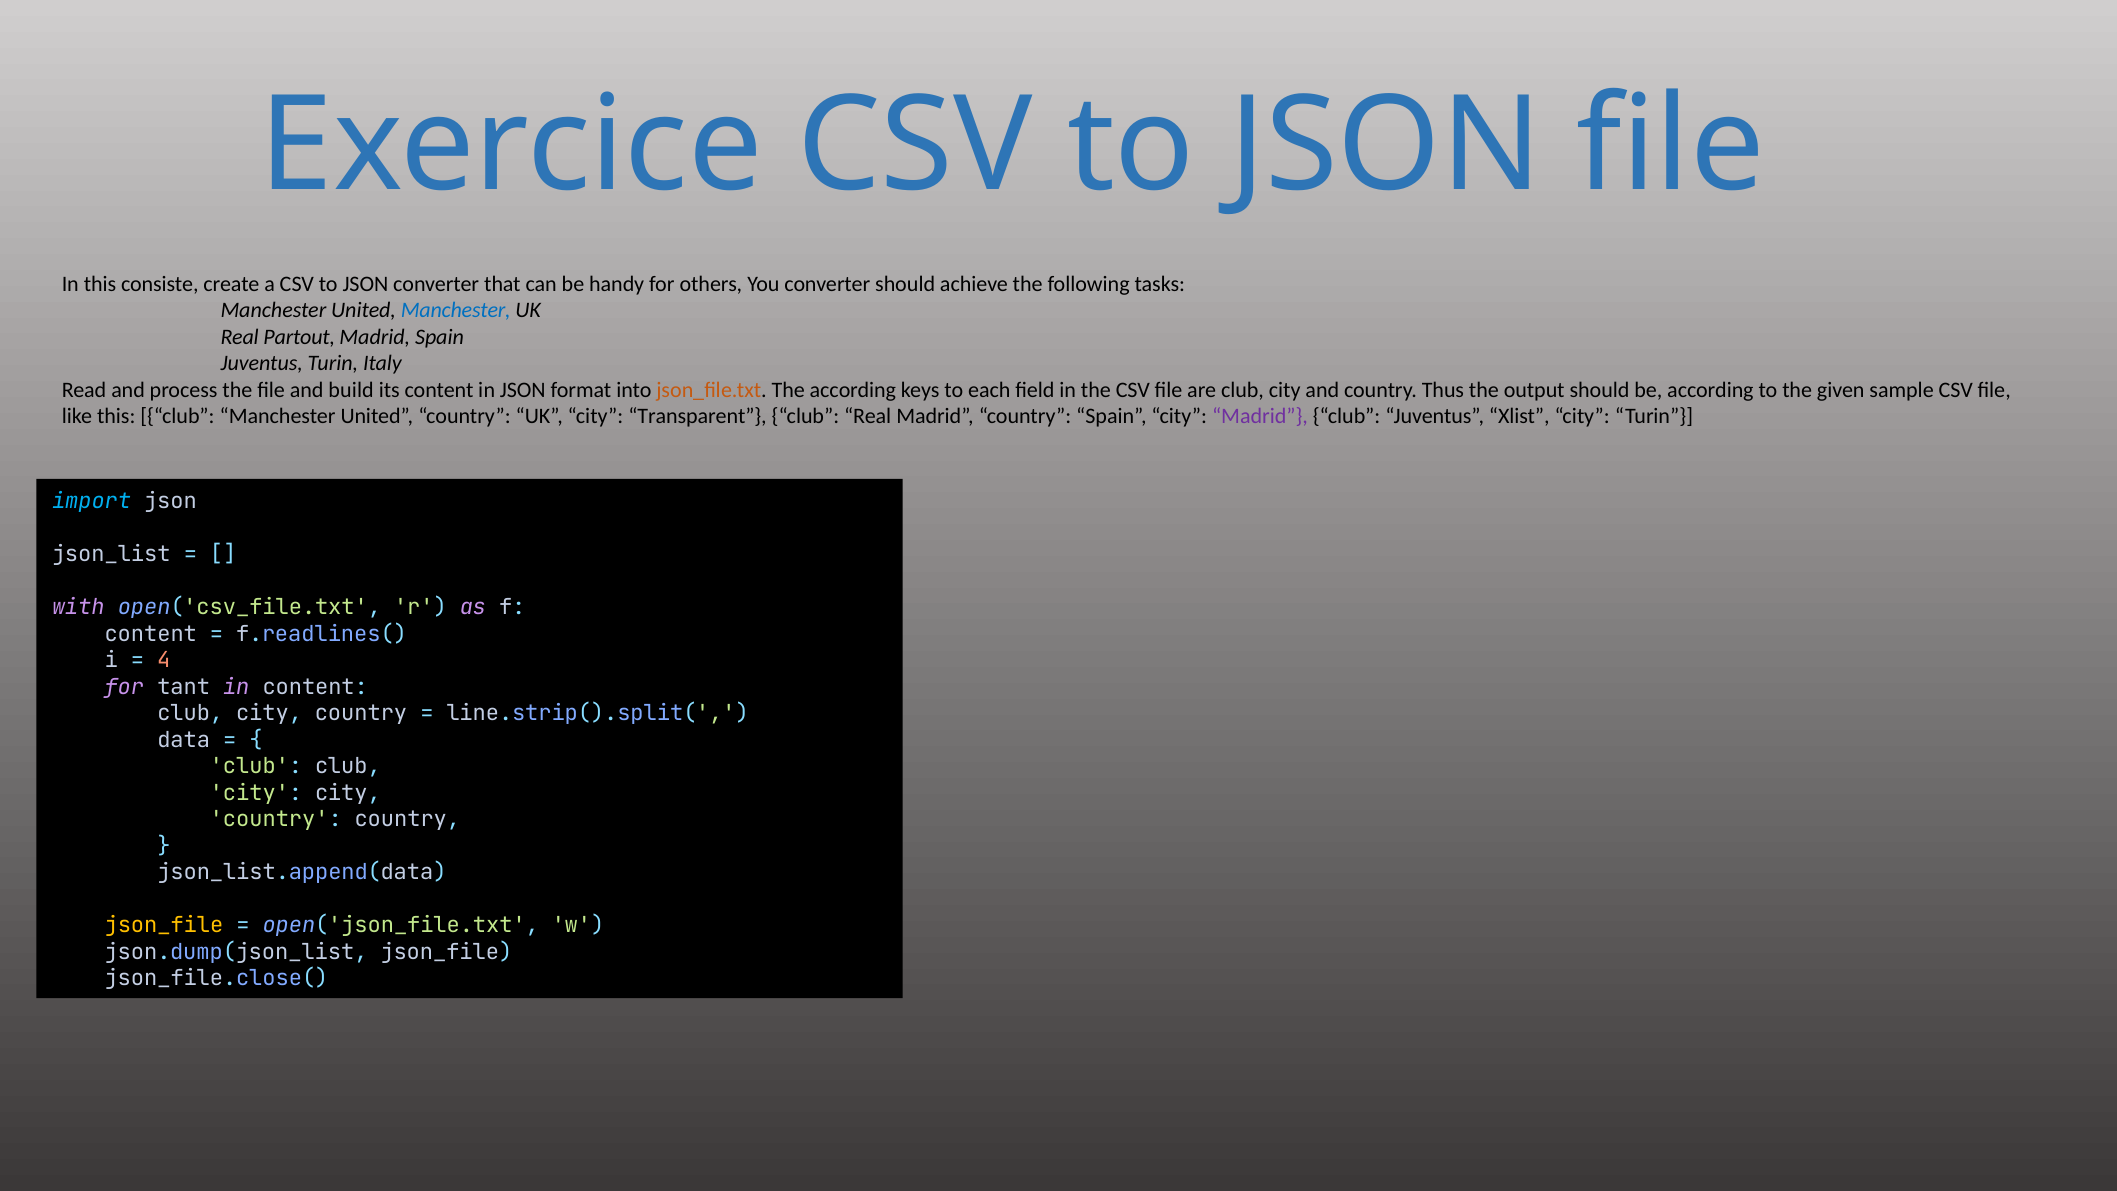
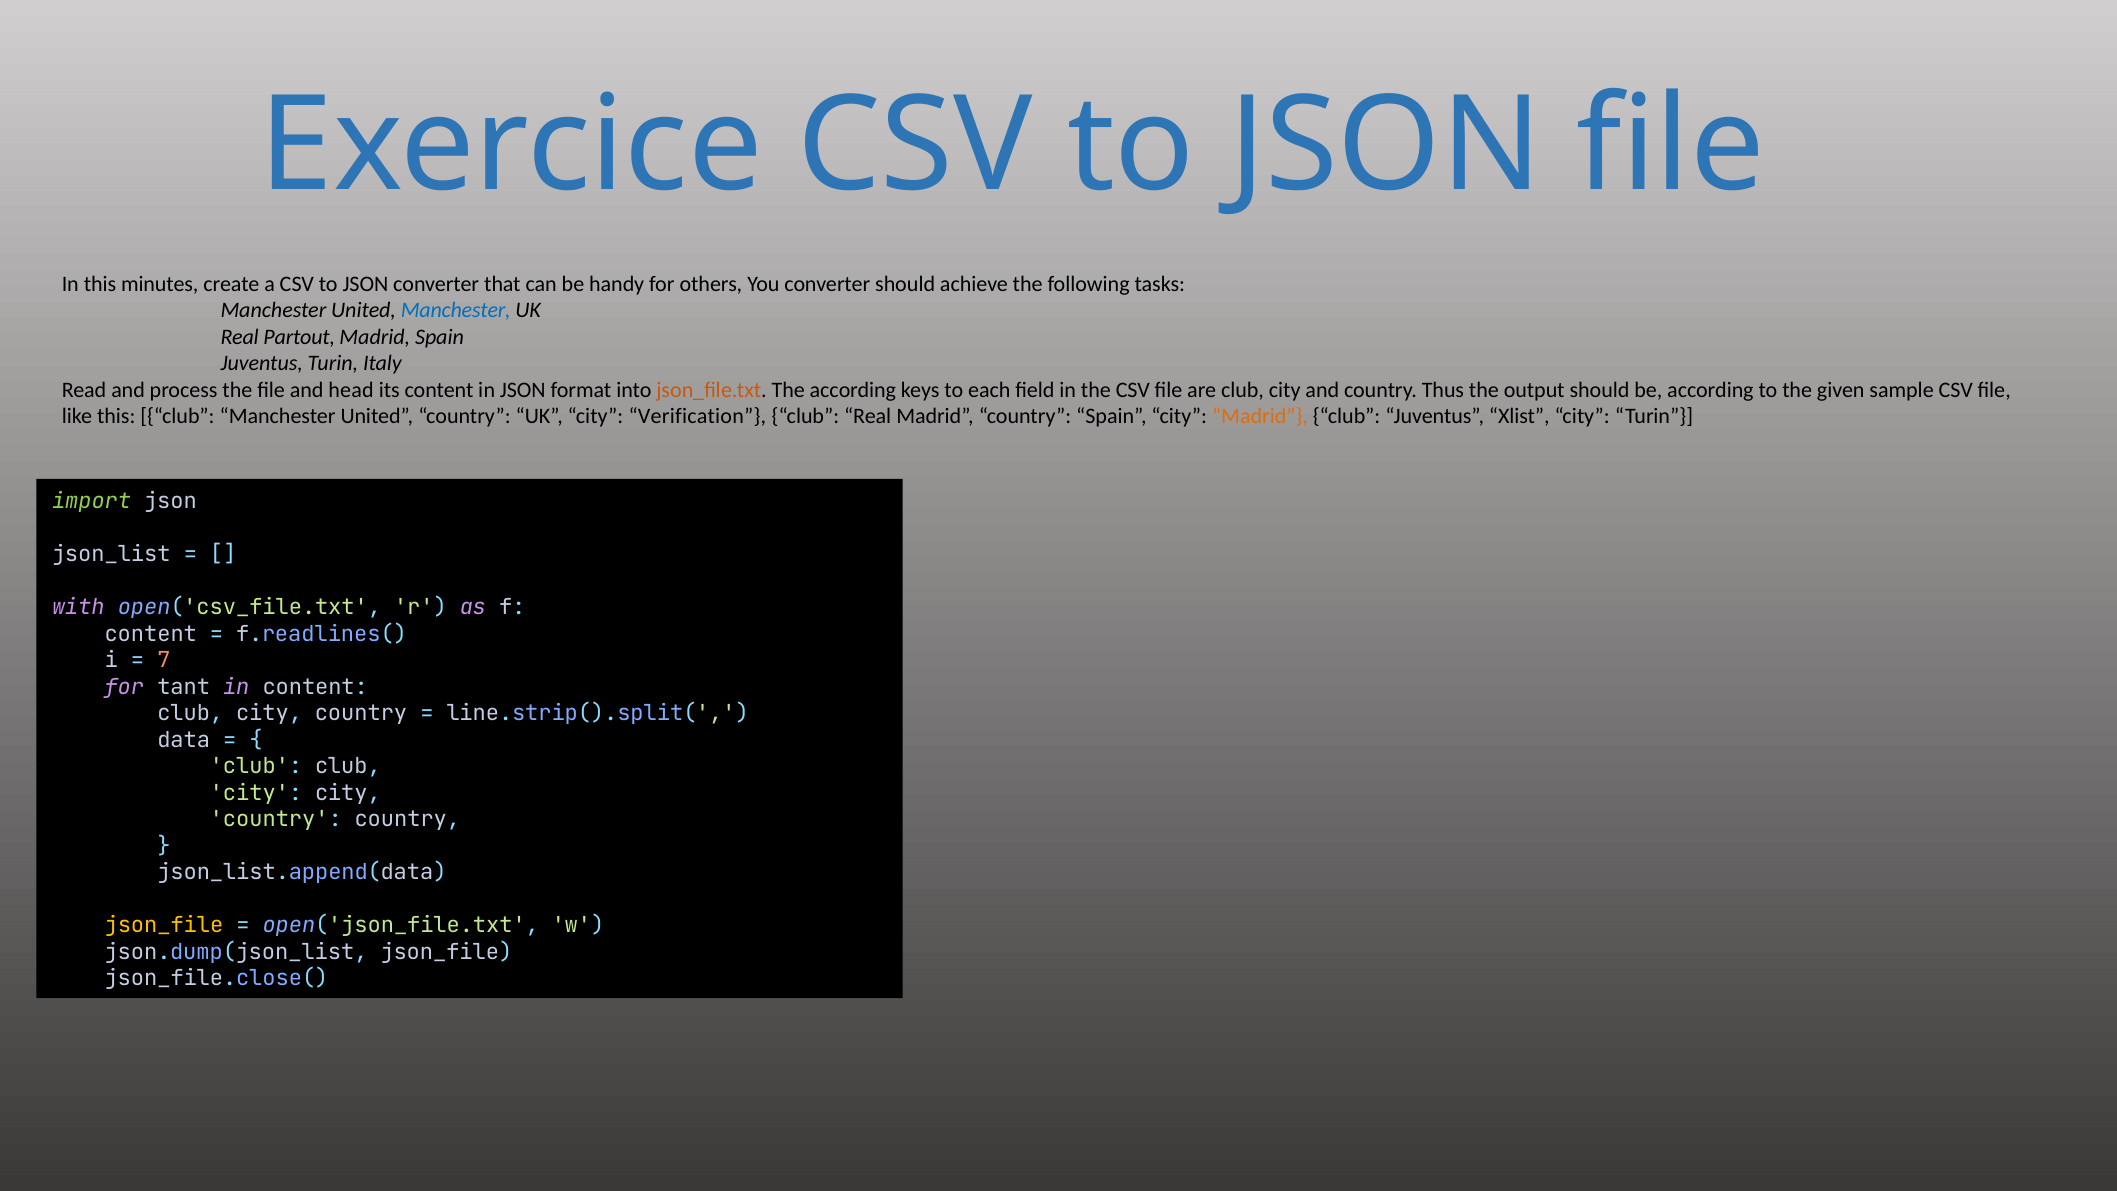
consiste: consiste -> minutes (160, 284)
build: build -> head (351, 390)
Transparent: Transparent -> Verification (697, 417)
Madrid colour: purple -> orange (1260, 417)
import colour: light blue -> light green (92, 501)
4: 4 -> 7 (164, 661)
